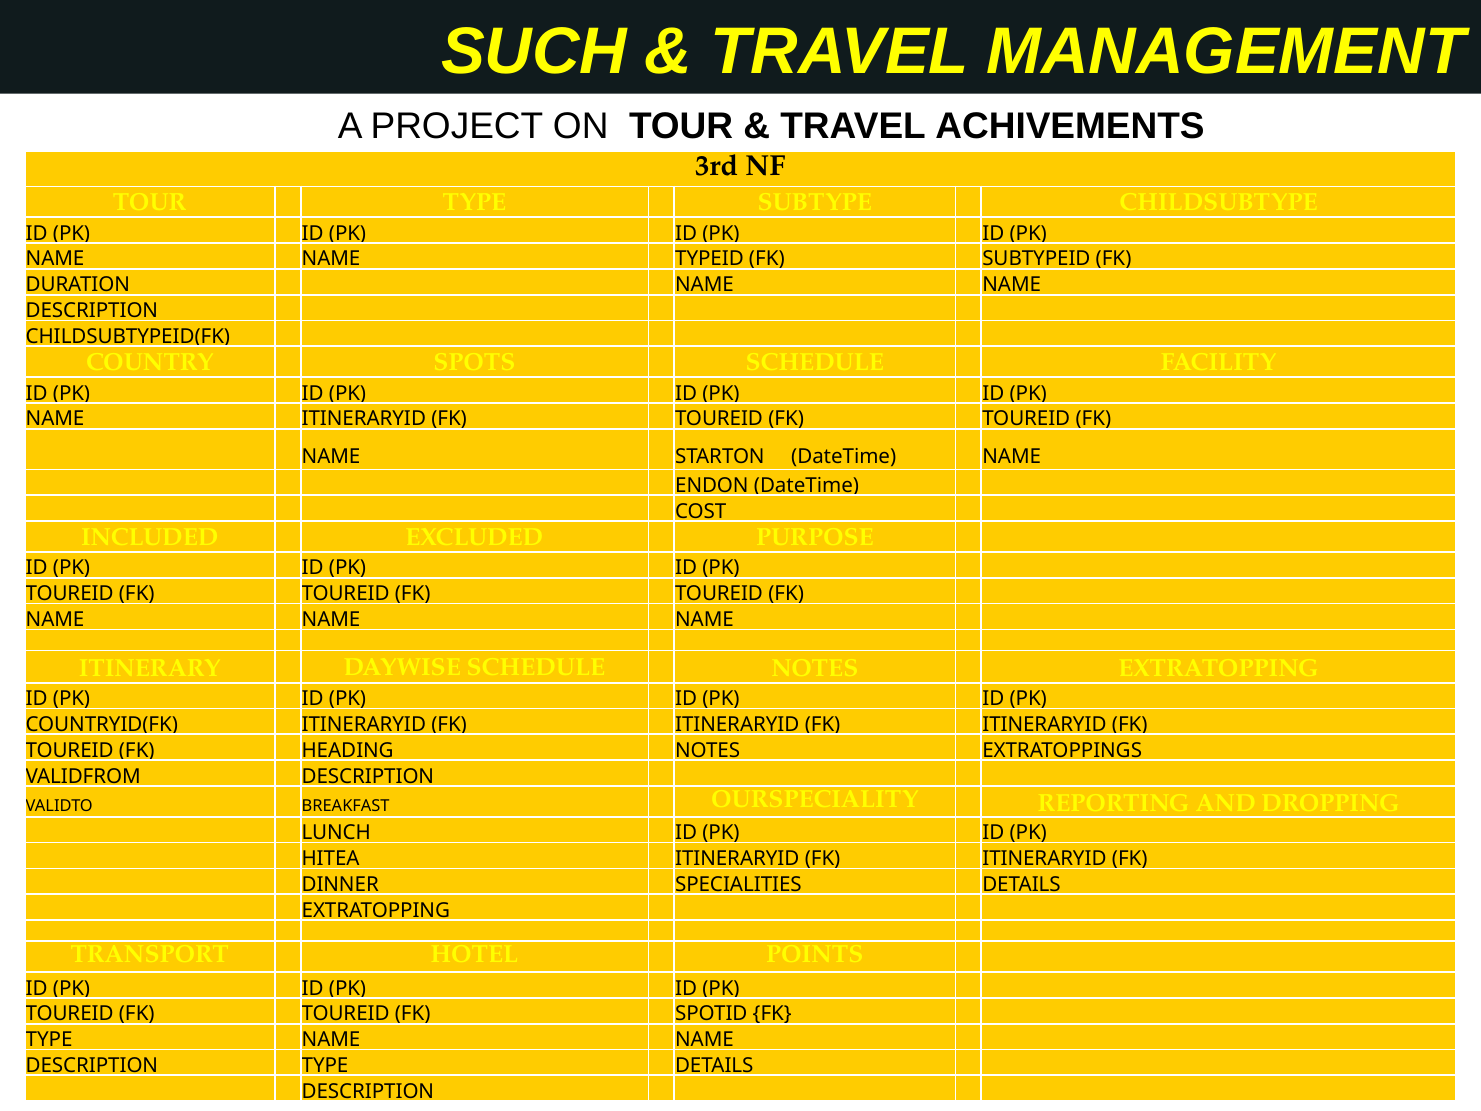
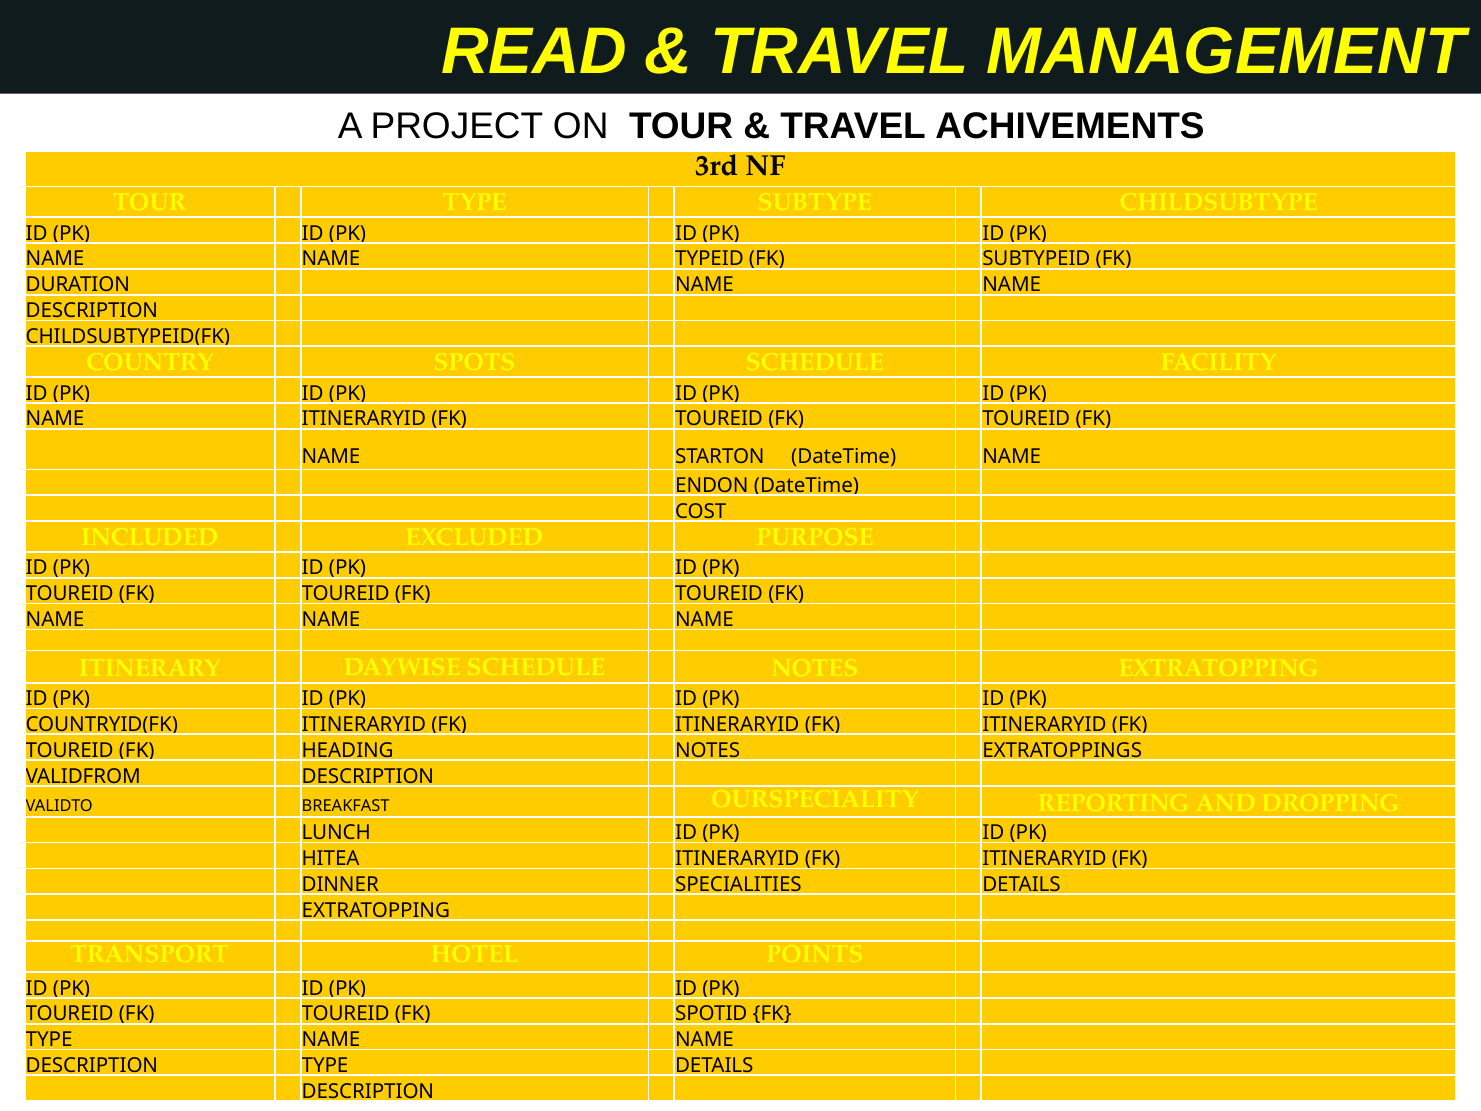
SUCH: SUCH -> READ (534, 51)
